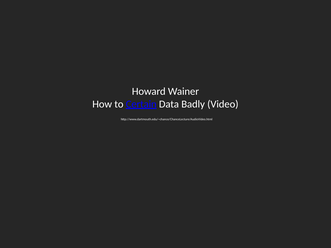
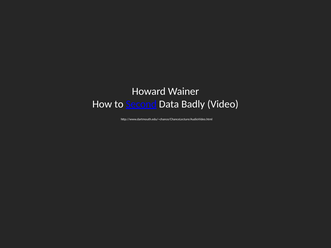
Certain: Certain -> Second (141, 104)
